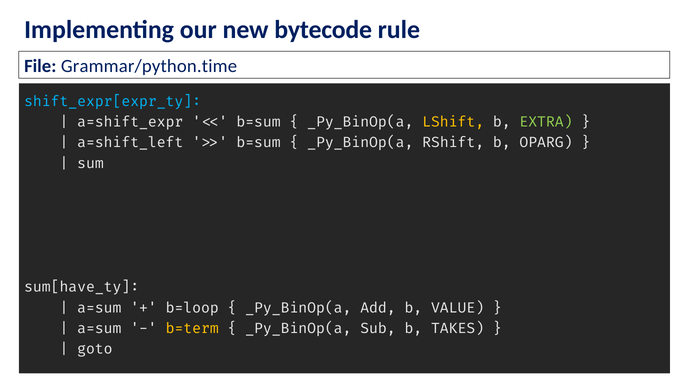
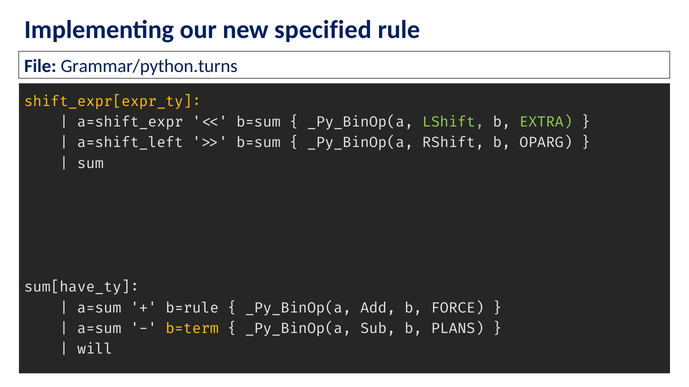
bytecode: bytecode -> specified (323, 30)
Grammar/python.time: Grammar/python.time -> Grammar/python.turns (149, 66)
shift_expr[expr_ty colour: light blue -> yellow (113, 102)
LShift colour: yellow -> light green (453, 122)
b=loop: b=loop -> b=rule (192, 308)
VALUE: VALUE -> FORCE (458, 308)
TAKES: TAKES -> PLANS (458, 329)
goto: goto -> will (95, 350)
